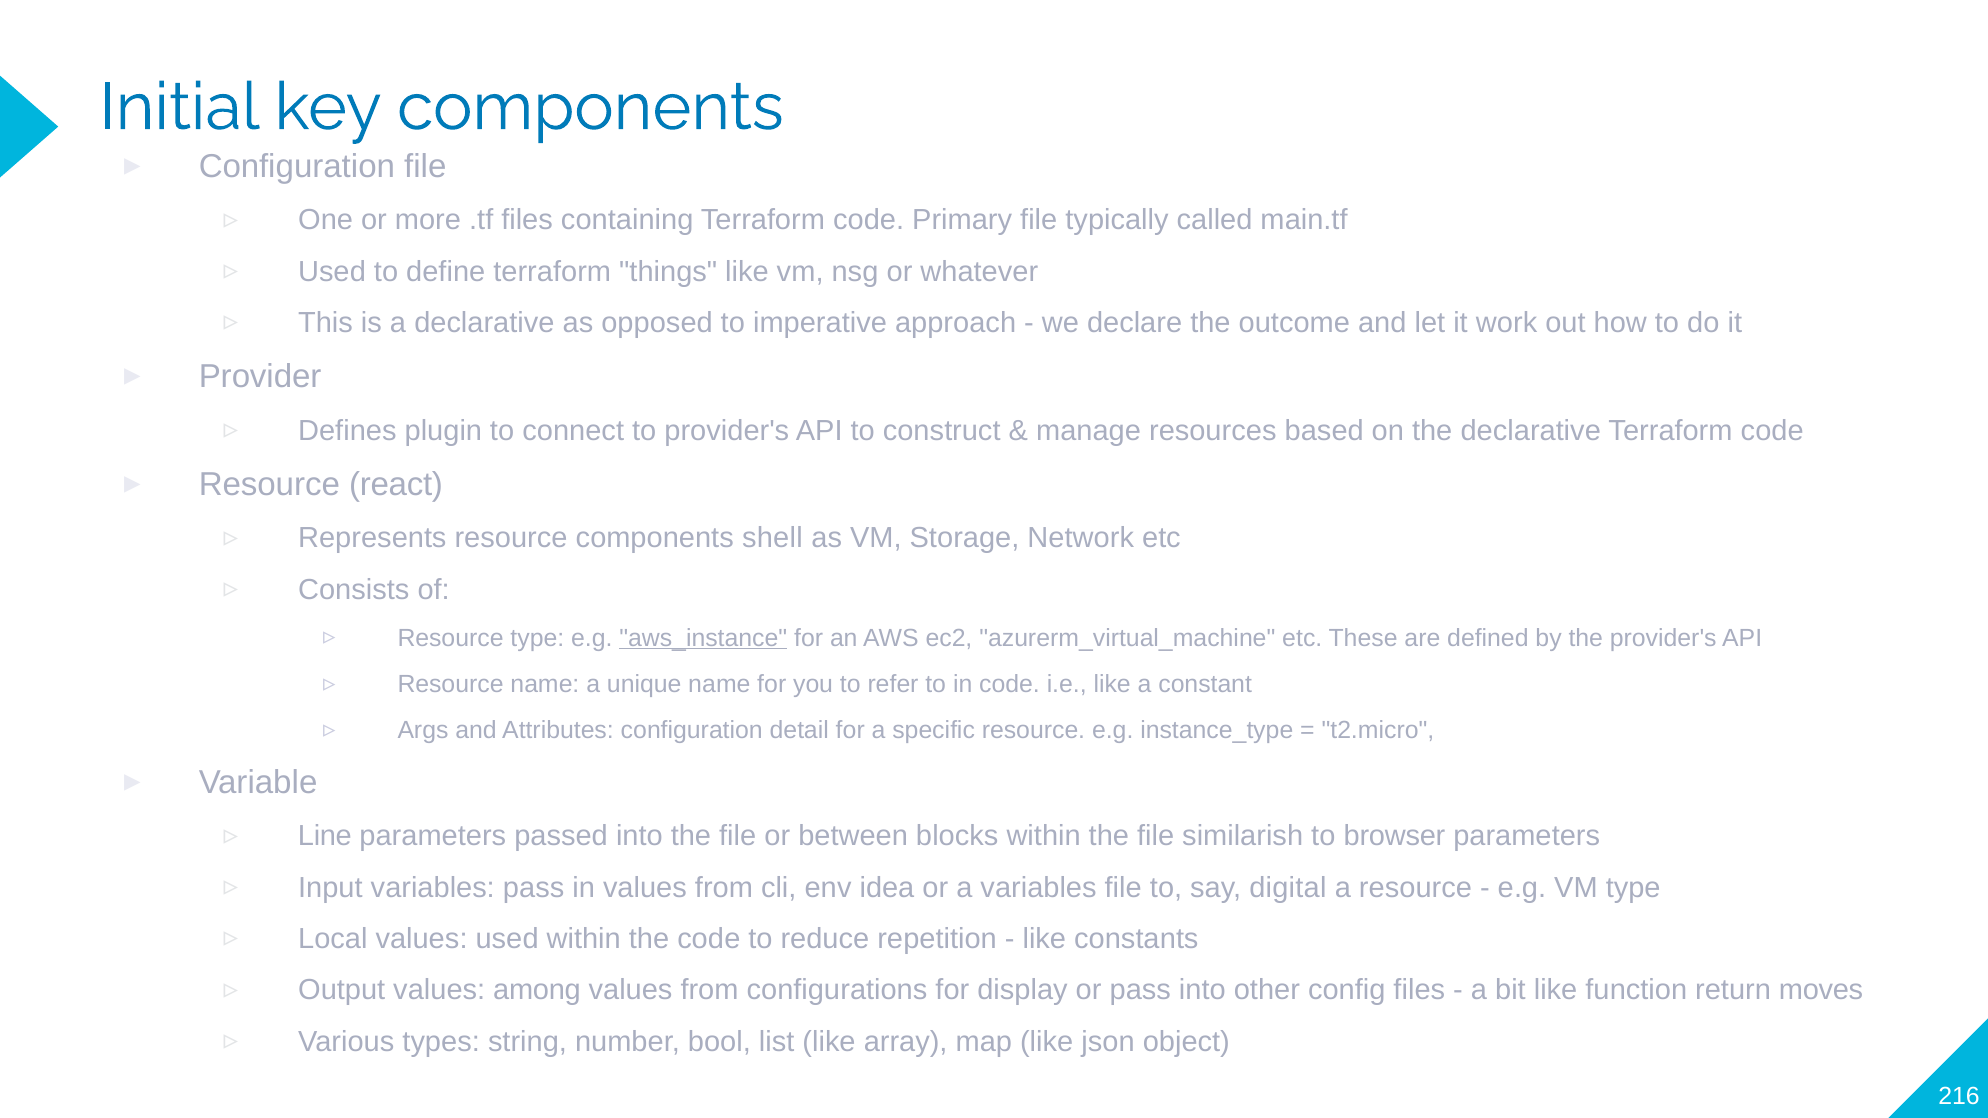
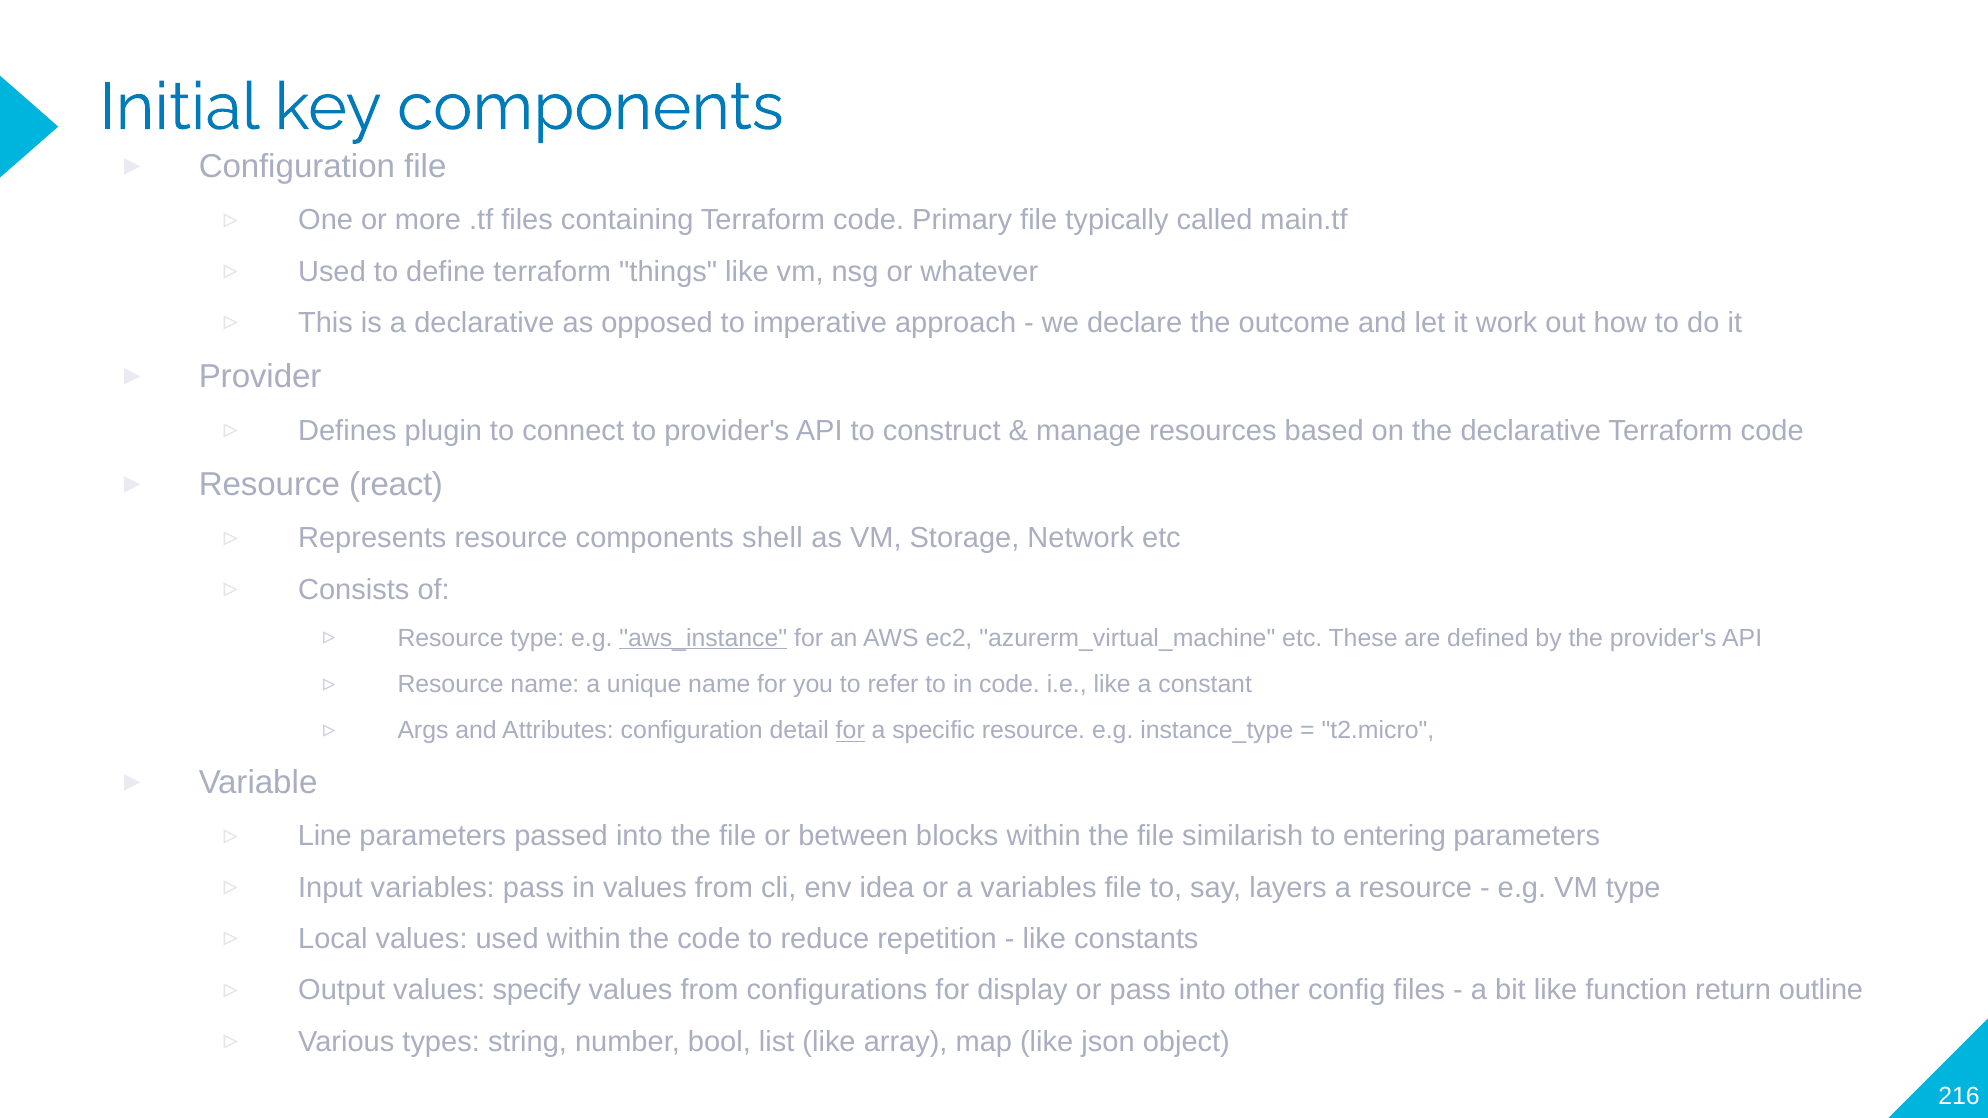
for underline: none -> present (850, 731)
browser: browser -> entering (1395, 836)
digital: digital -> layers (1288, 888)
among: among -> specify (537, 990)
moves: moves -> outline (1821, 990)
